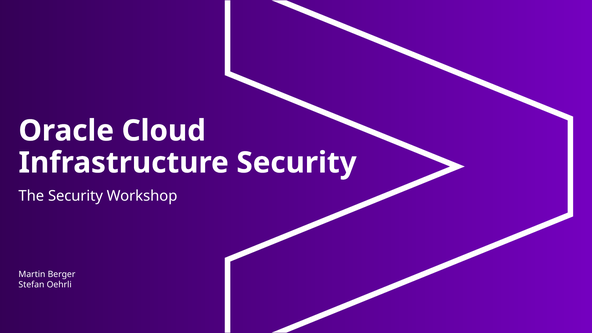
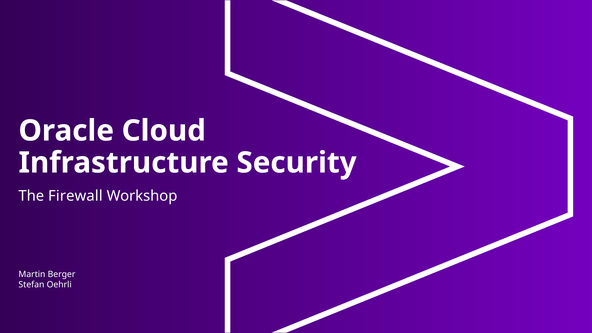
The Security: Security -> Firewall (75, 196)
